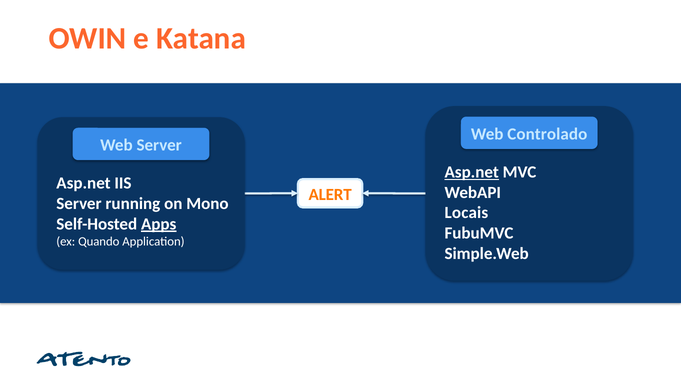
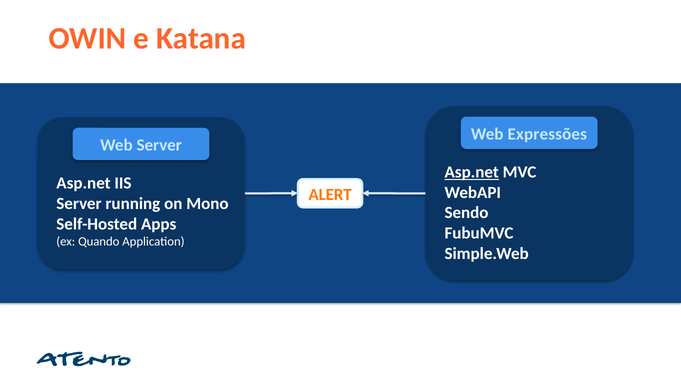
Controlado: Controlado -> Expressões (547, 134)
Locais: Locais -> Sendo (467, 213)
Apps underline: present -> none (159, 224)
